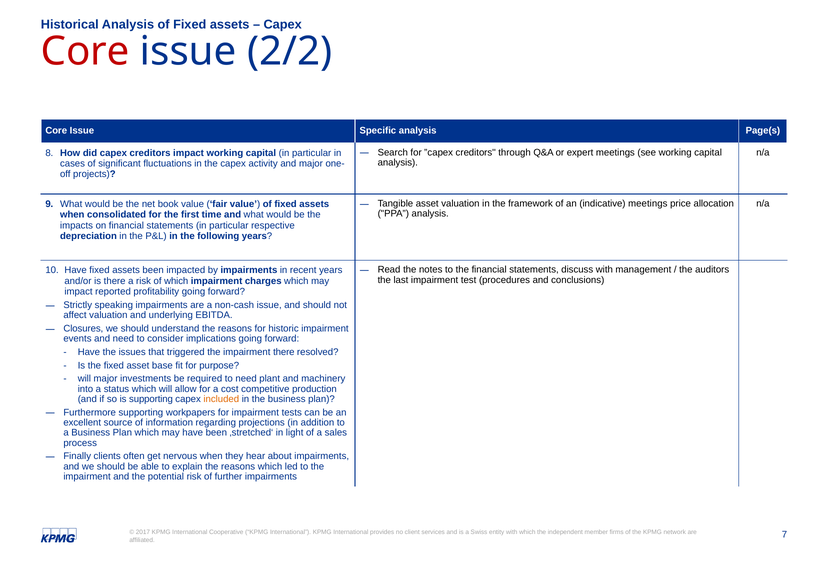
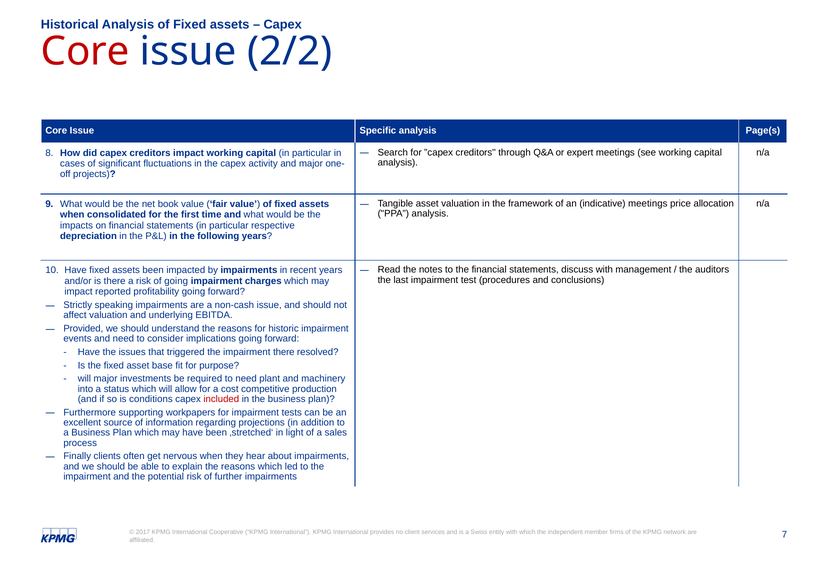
of which: which -> going (176, 281)
Closures: Closures -> Provided (83, 329)
is supporting: supporting -> conditions (151, 399)
included colour: orange -> red (221, 399)
